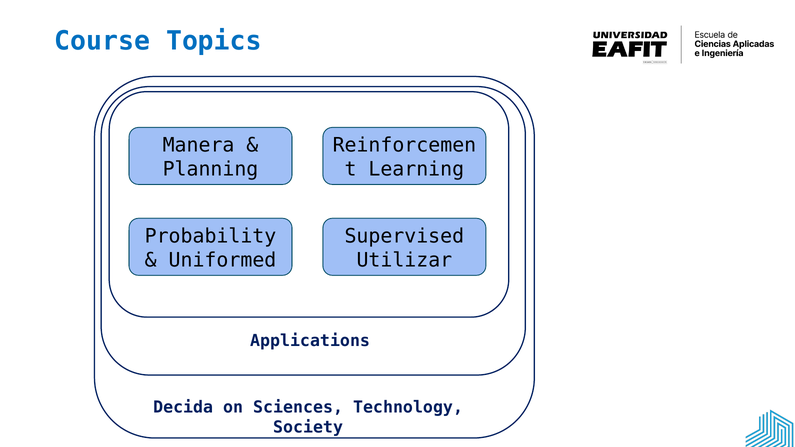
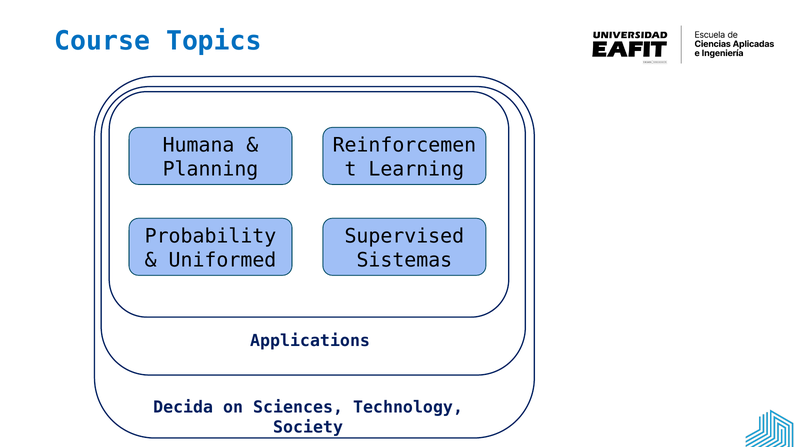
Manera: Manera -> Humana (199, 145)
Utilizar: Utilizar -> Sistemas (404, 260)
